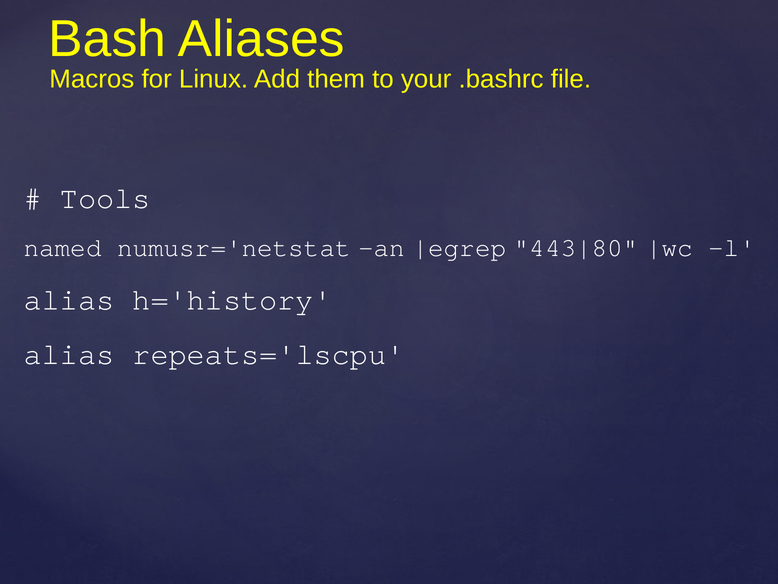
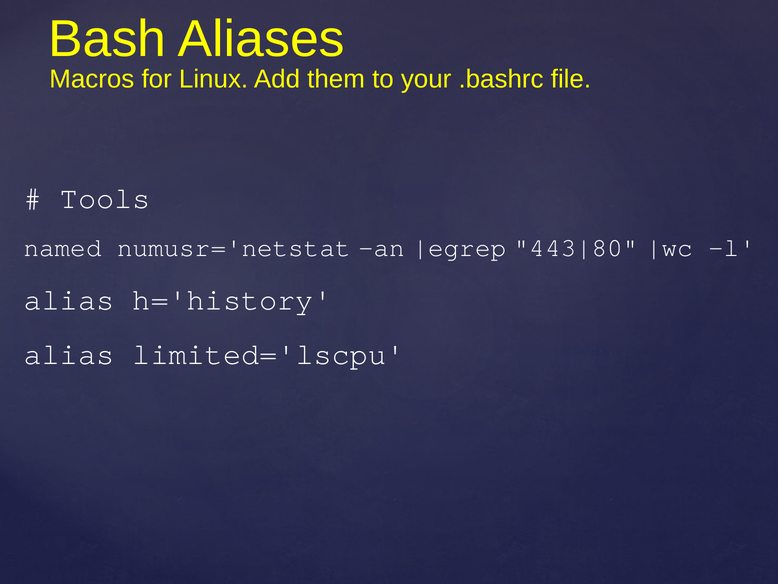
repeats='lscpu: repeats='lscpu -> limited='lscpu (268, 354)
